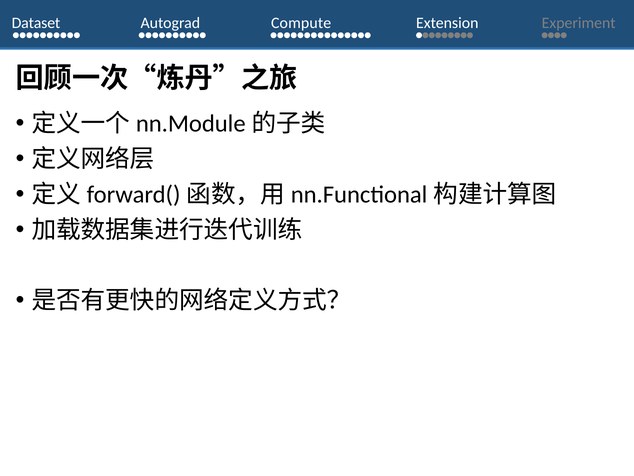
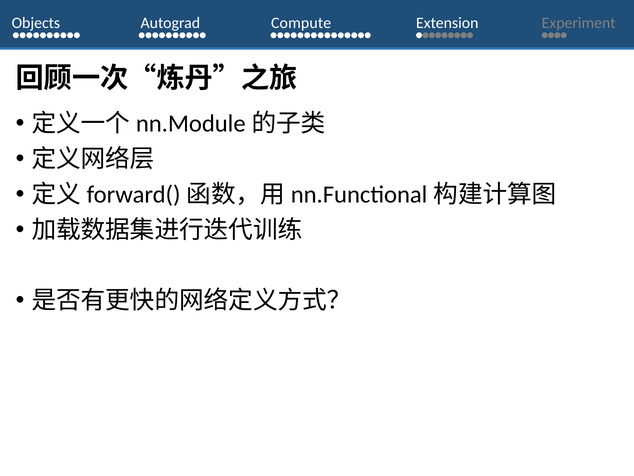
Dataset: Dataset -> Objects (36, 23)
